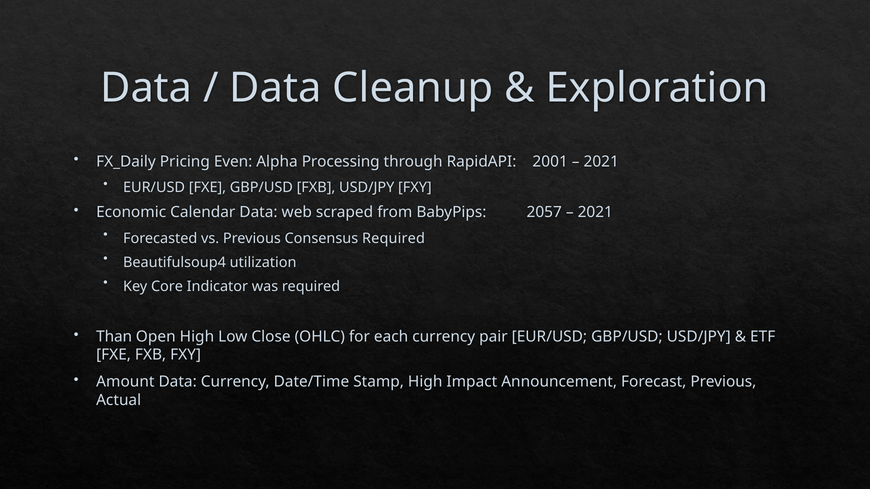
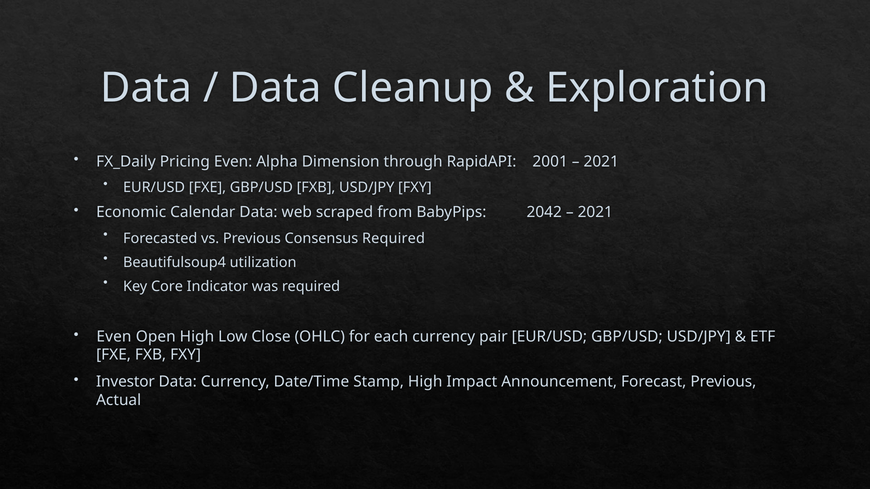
Processing: Processing -> Dimension (341, 162)
2057: 2057 -> 2042 (544, 212)
Than: Than -> Even (114, 337)
Amount: Amount -> Investor (125, 382)
